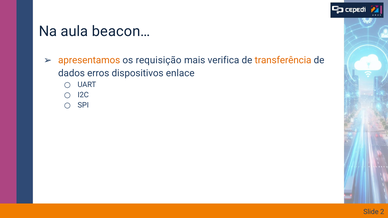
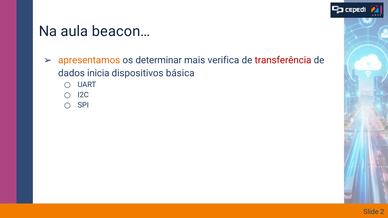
requisição: requisição -> determinar (159, 60)
transferência colour: orange -> red (283, 60)
erros: erros -> inicia (98, 73)
enlace: enlace -> básica (180, 73)
